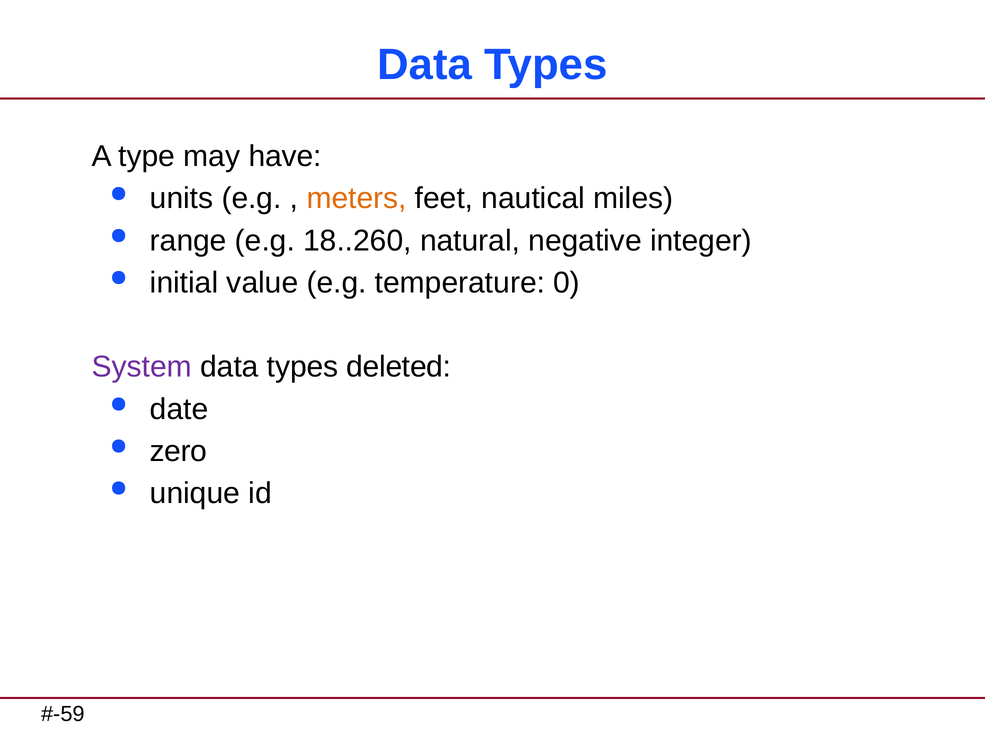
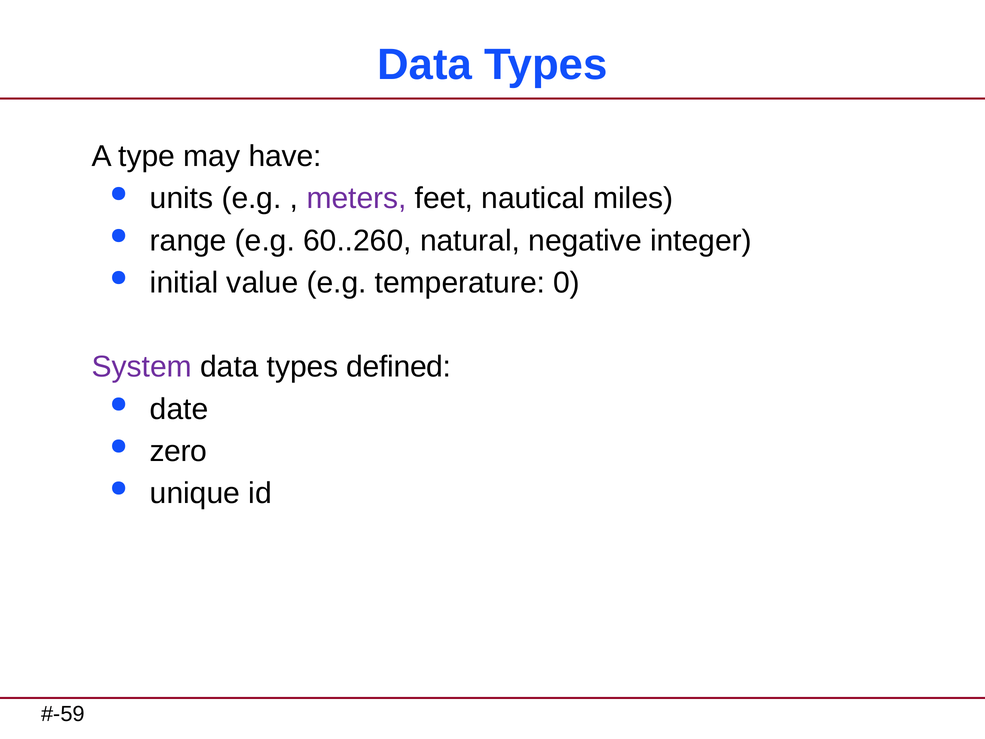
meters colour: orange -> purple (357, 198)
18..260: 18..260 -> 60..260 (357, 241)
deleted: deleted -> defined (399, 367)
